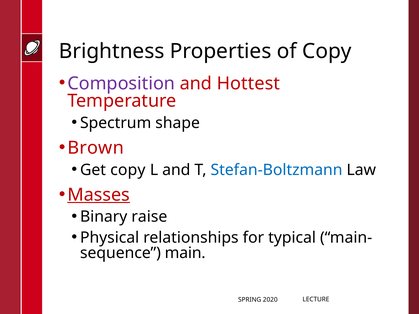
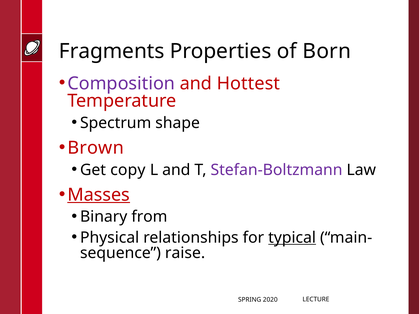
Brightness: Brightness -> Fragments (112, 51)
of Copy: Copy -> Born (327, 51)
Stefan-Boltzmann colour: blue -> purple (277, 170)
raise: raise -> from (149, 217)
typical underline: none -> present (292, 238)
main: main -> raise (185, 253)
